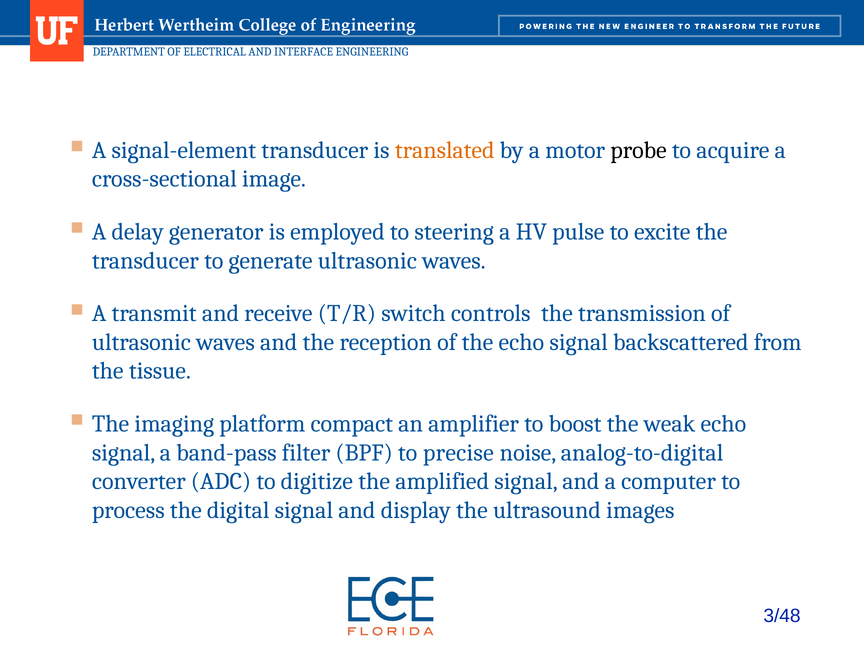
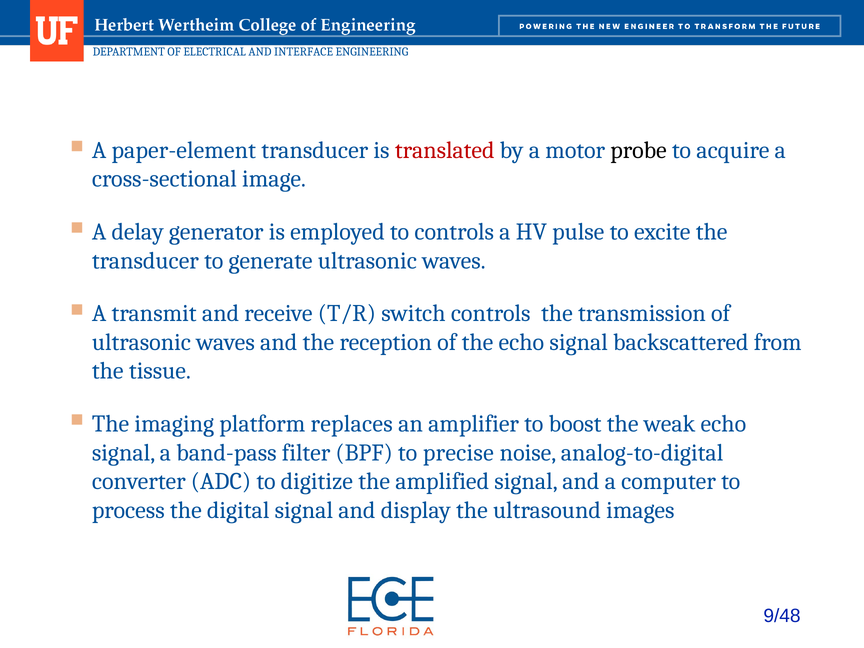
signal-element: signal-element -> paper-element (184, 150)
translated colour: orange -> red (445, 150)
to steering: steering -> controls (454, 232)
compact: compact -> replaces (352, 424)
3/48: 3/48 -> 9/48 (782, 616)
